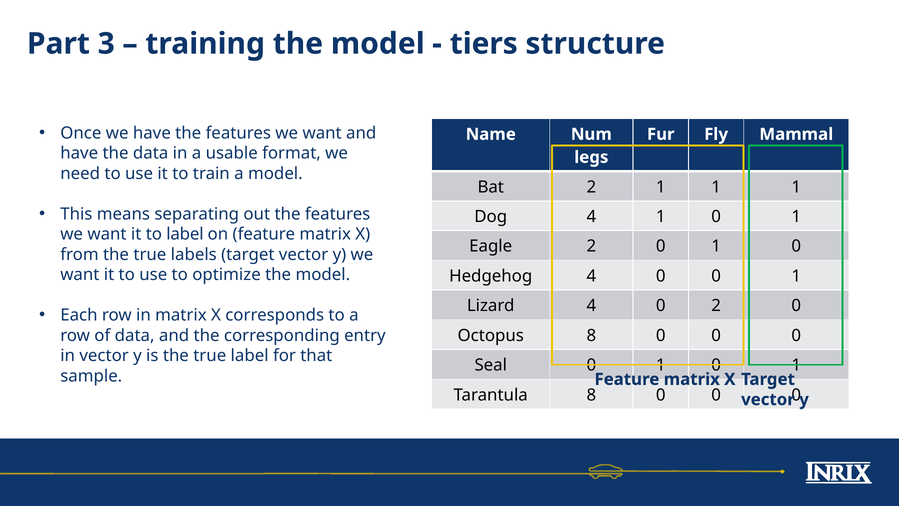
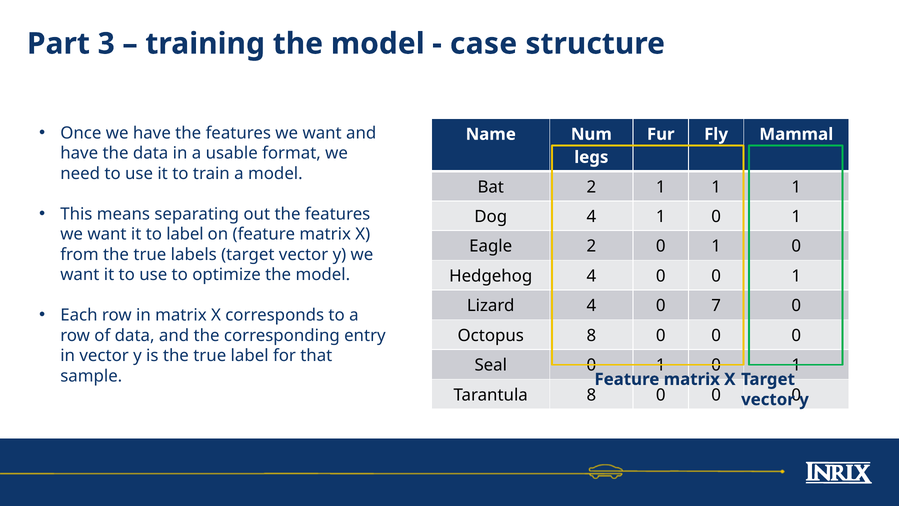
tiers: tiers -> case (484, 44)
0 2: 2 -> 7 (716, 306)
